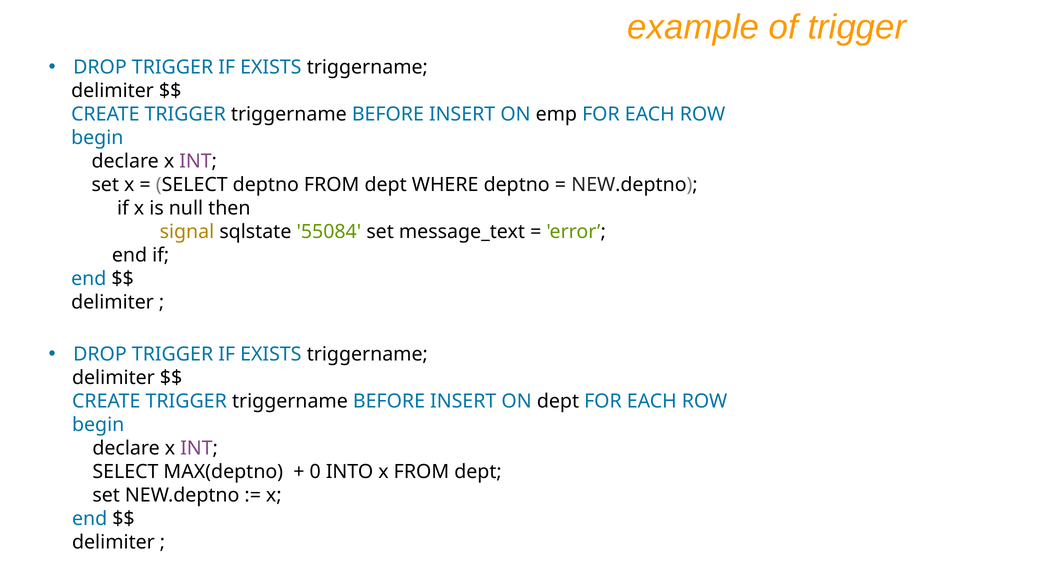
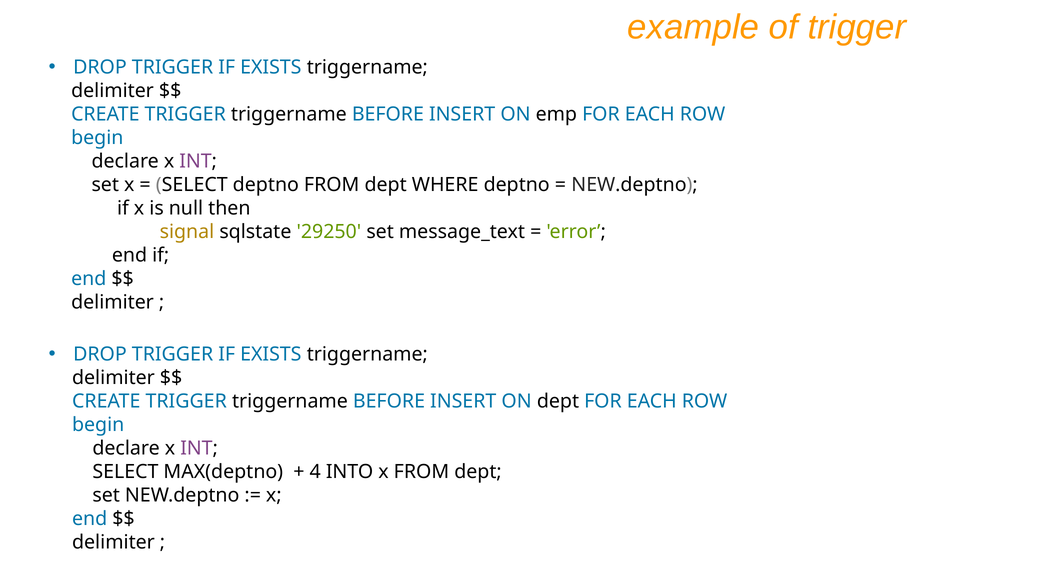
55084: 55084 -> 29250 (329, 232)
0: 0 -> 4 (315, 472)
